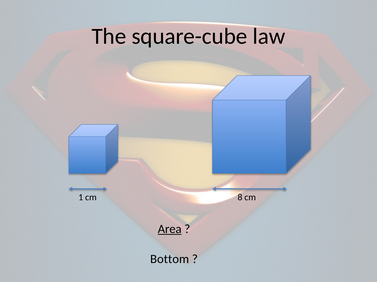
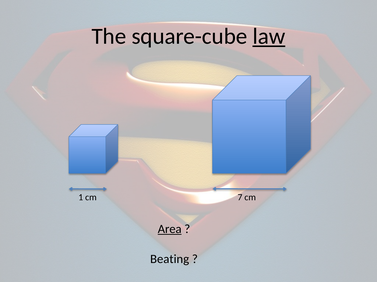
law underline: none -> present (269, 36)
8: 8 -> 7 (240, 198)
Bottom: Bottom -> Beating (170, 260)
